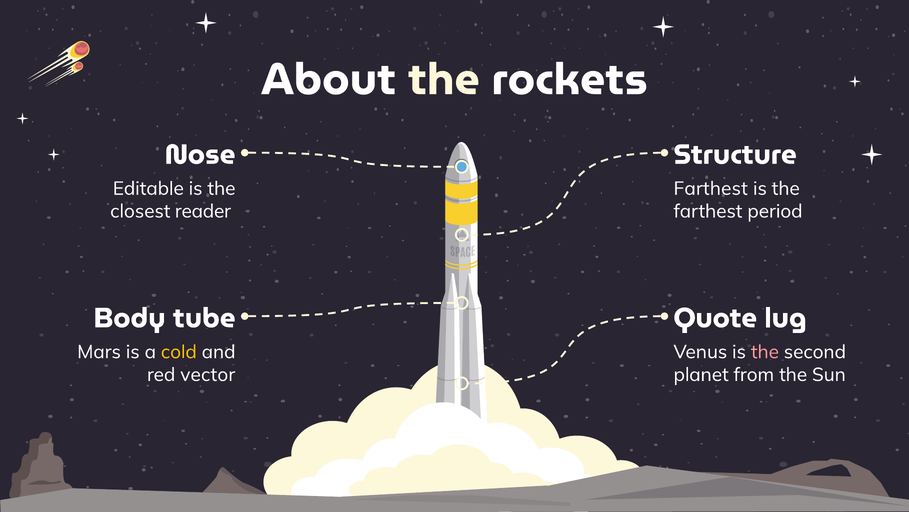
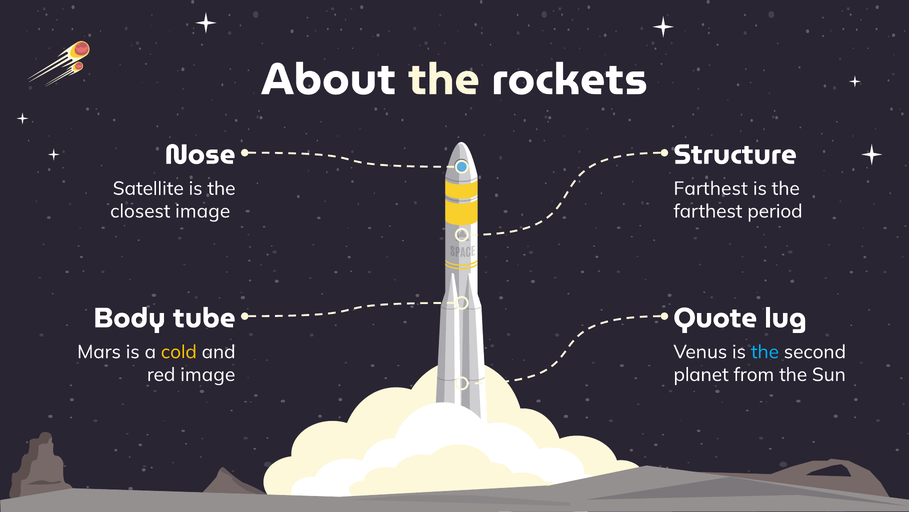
Editable: Editable -> Satellite (148, 188)
closest reader: reader -> image (203, 211)
the colour: pink -> light blue (765, 352)
red vector: vector -> image (208, 374)
